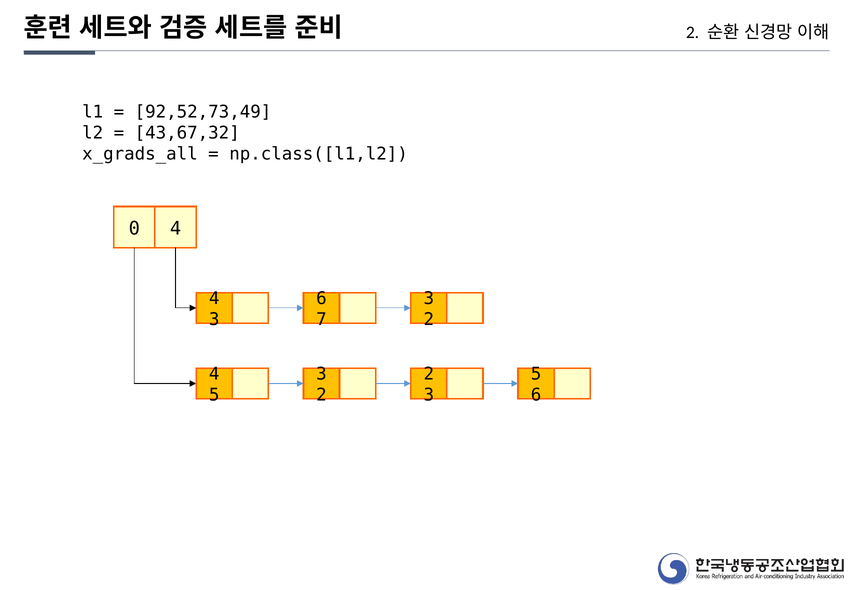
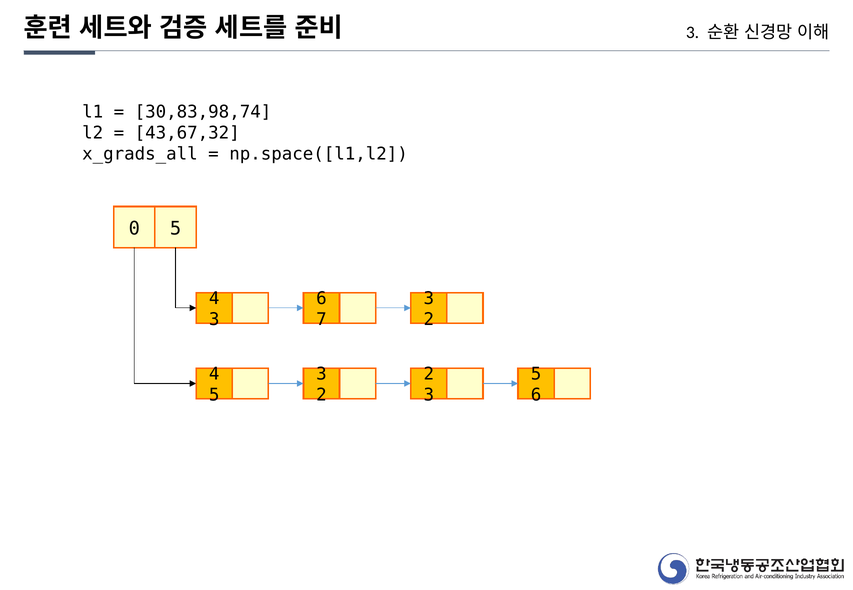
2: 2 -> 3 (693, 32)
92,52,73,49: 92,52,73,49 -> 30,83,98,74 (203, 112)
np.class([l1,l2: np.class([l1,l2 -> np.space([l1,l2 (319, 154)
0 4: 4 -> 5 (176, 229)
